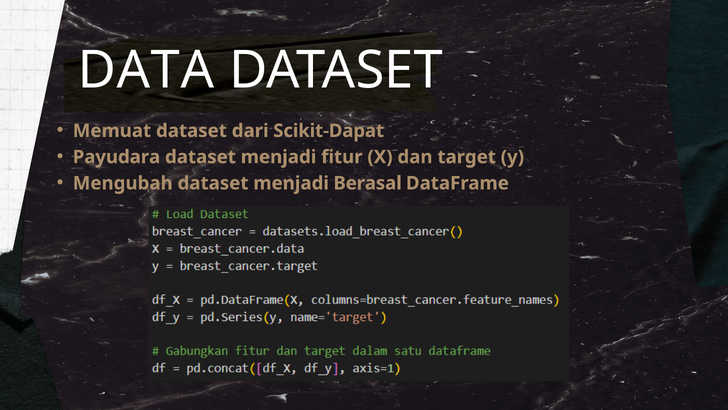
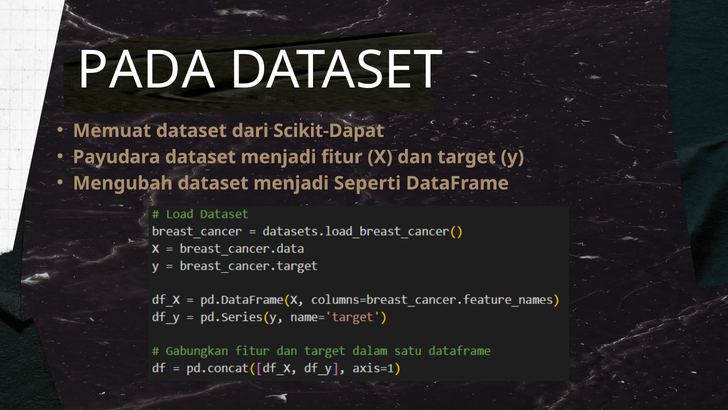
DATA: DATA -> PADA (146, 70)
Berasal: Berasal -> Seperti (367, 183)
